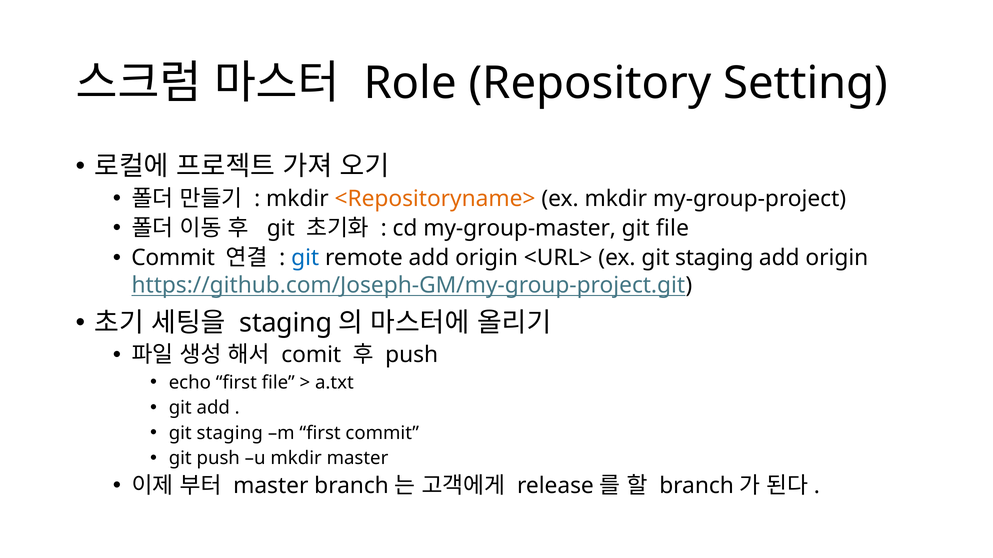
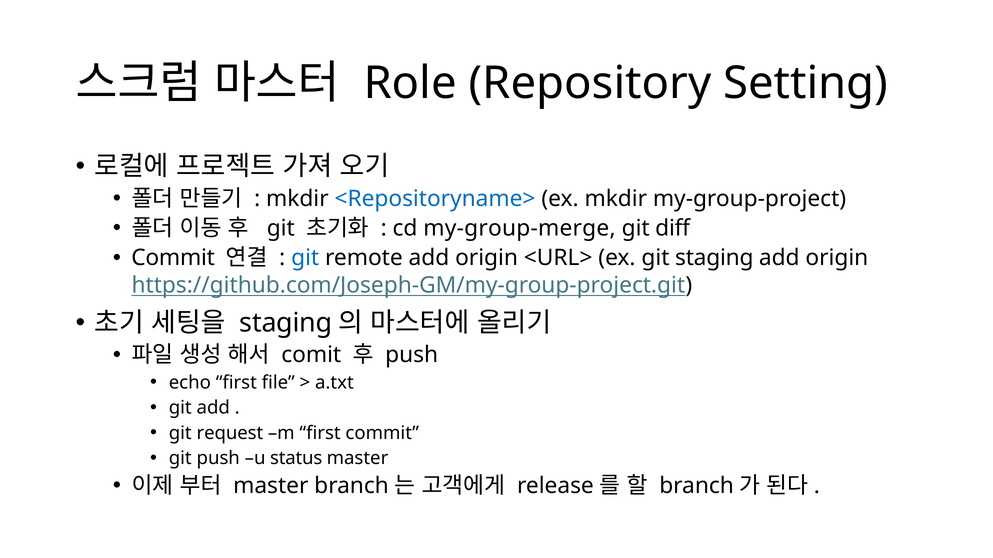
<Repositoryname> colour: orange -> blue (435, 199)
my-group-master: my-group-master -> my-group-merge (519, 228)
git file: file -> diff (673, 228)
staging: staging -> request (230, 433)
u mkdir: mkdir -> status (296, 459)
